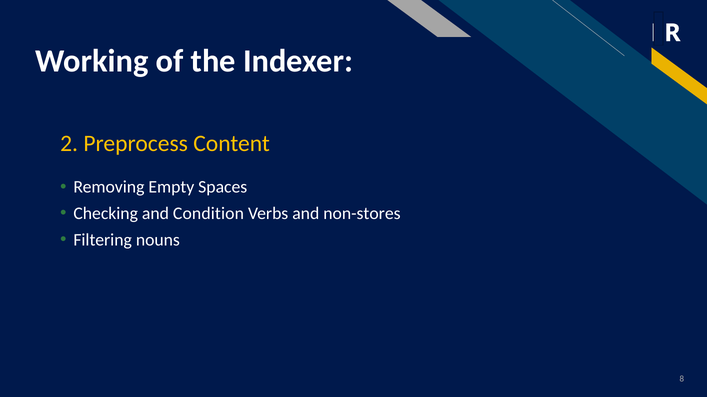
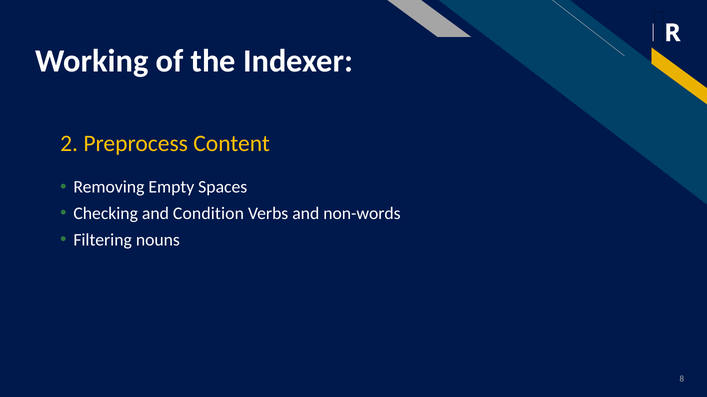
non-stores: non-stores -> non-words (362, 214)
